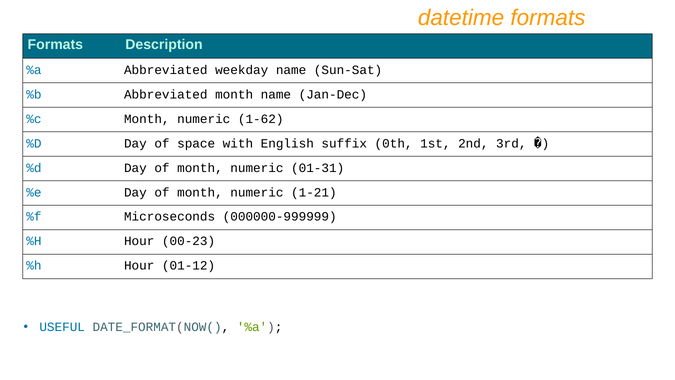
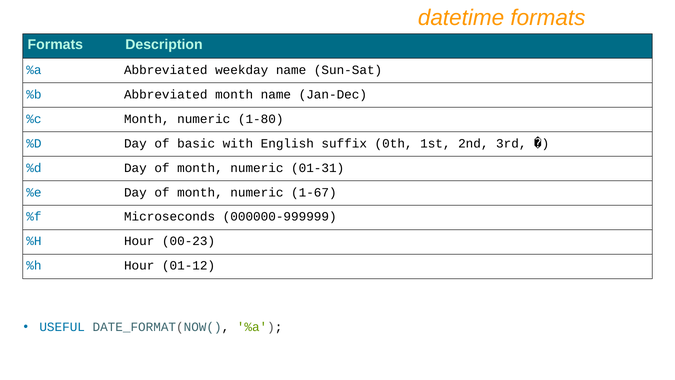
1-62: 1-62 -> 1-80 (261, 119)
space: space -> basic (196, 143)
1-21: 1-21 -> 1-67 (314, 192)
